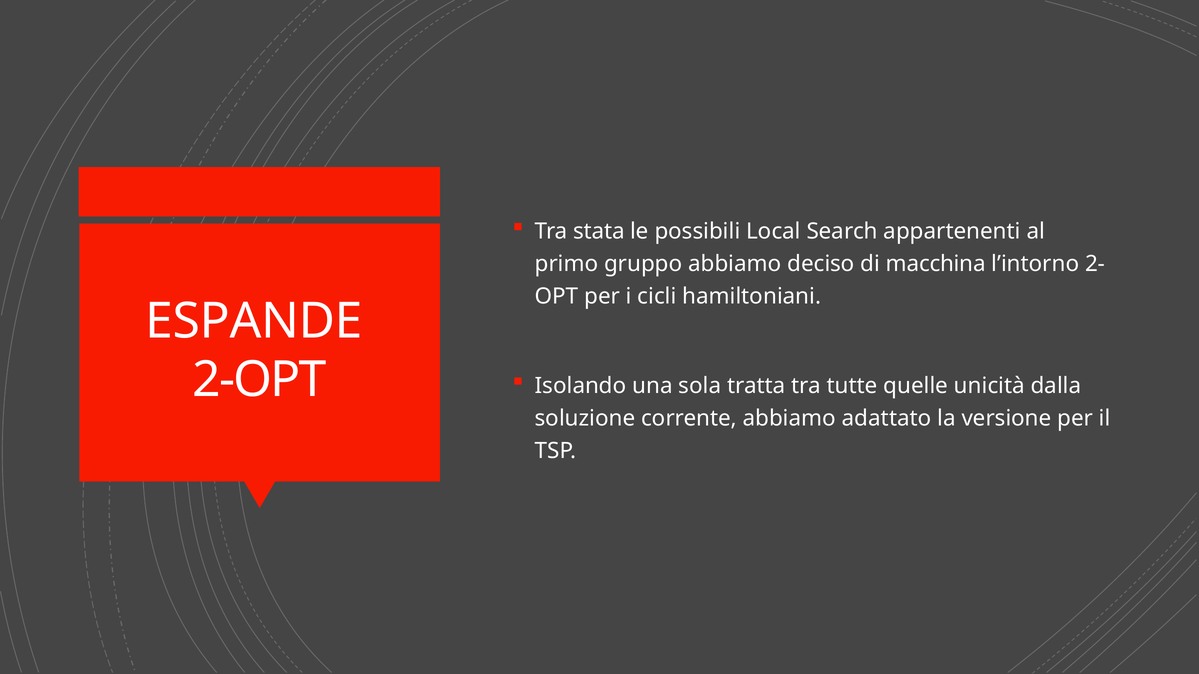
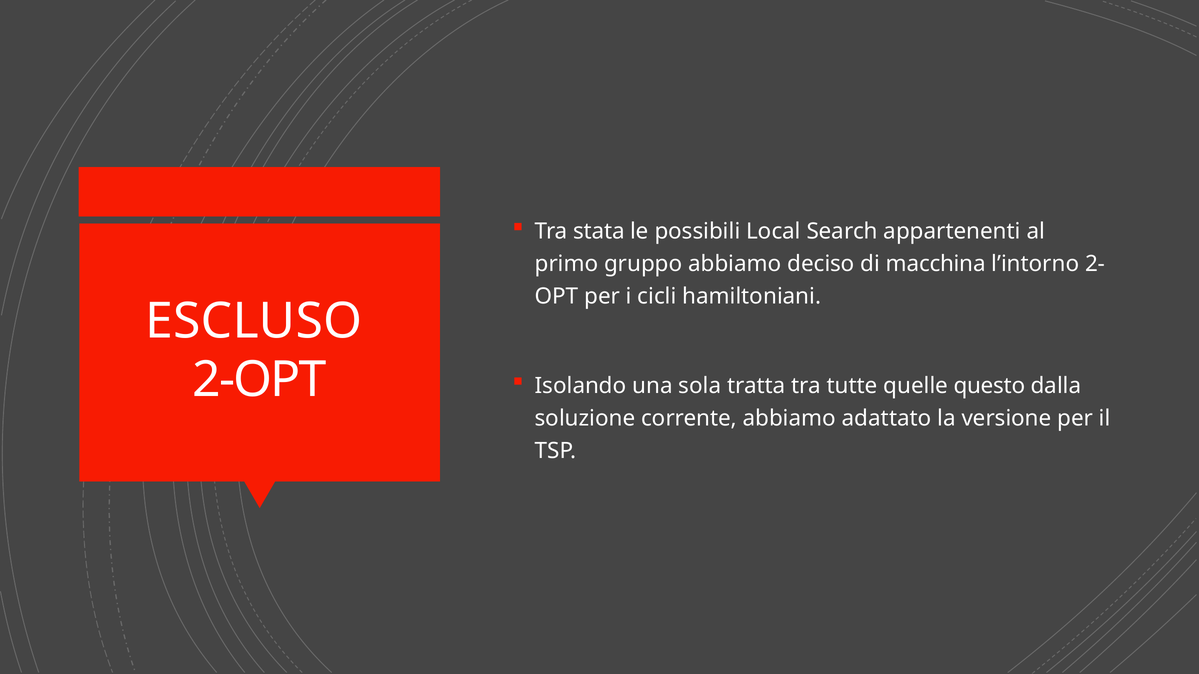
ESPANDE: ESPANDE -> ESCLUSO (254, 321)
unicità: unicità -> questo (990, 386)
